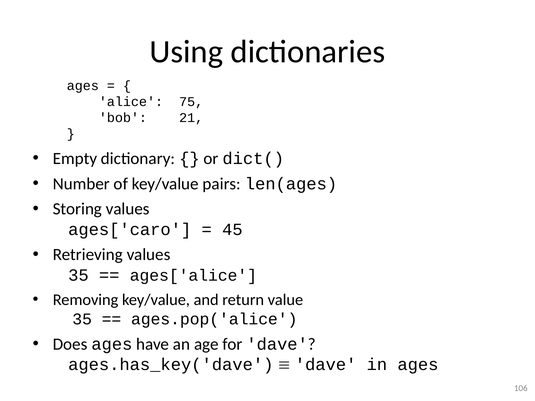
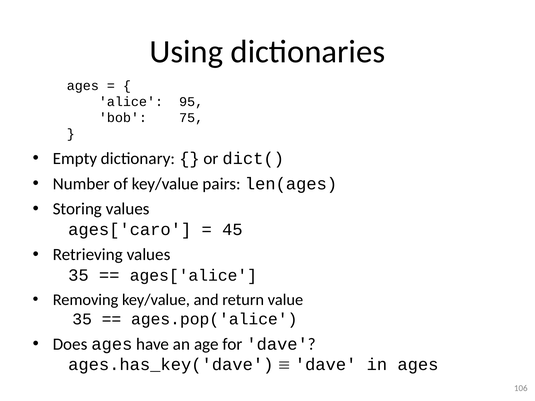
75: 75 -> 95 (191, 102)
21: 21 -> 75 (191, 118)
